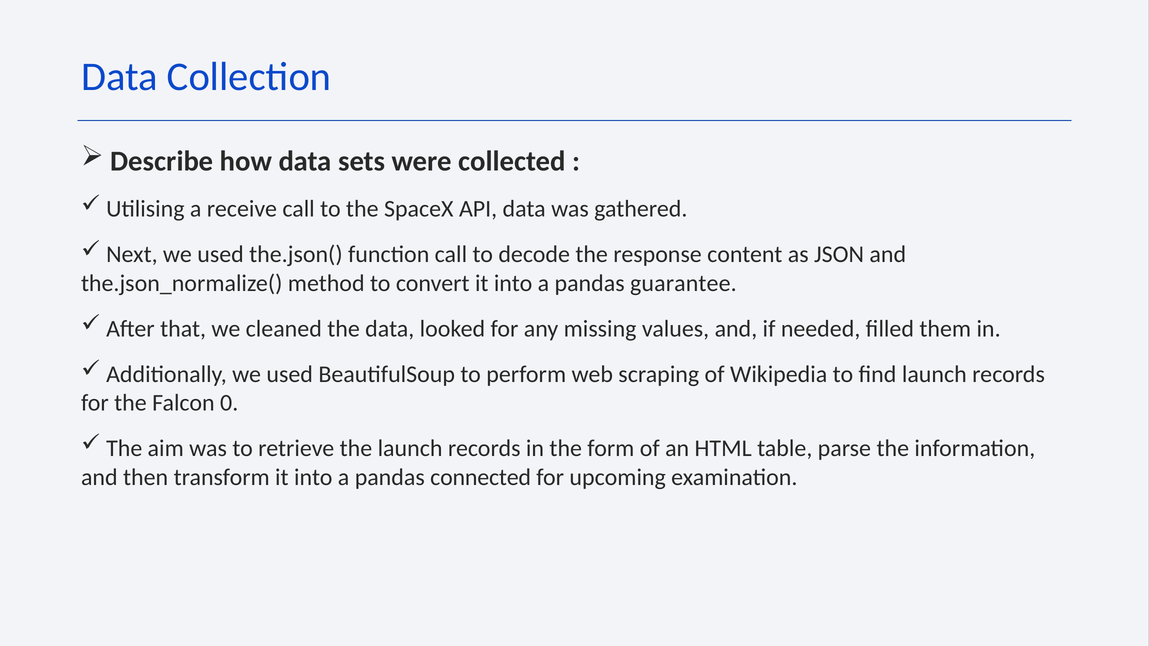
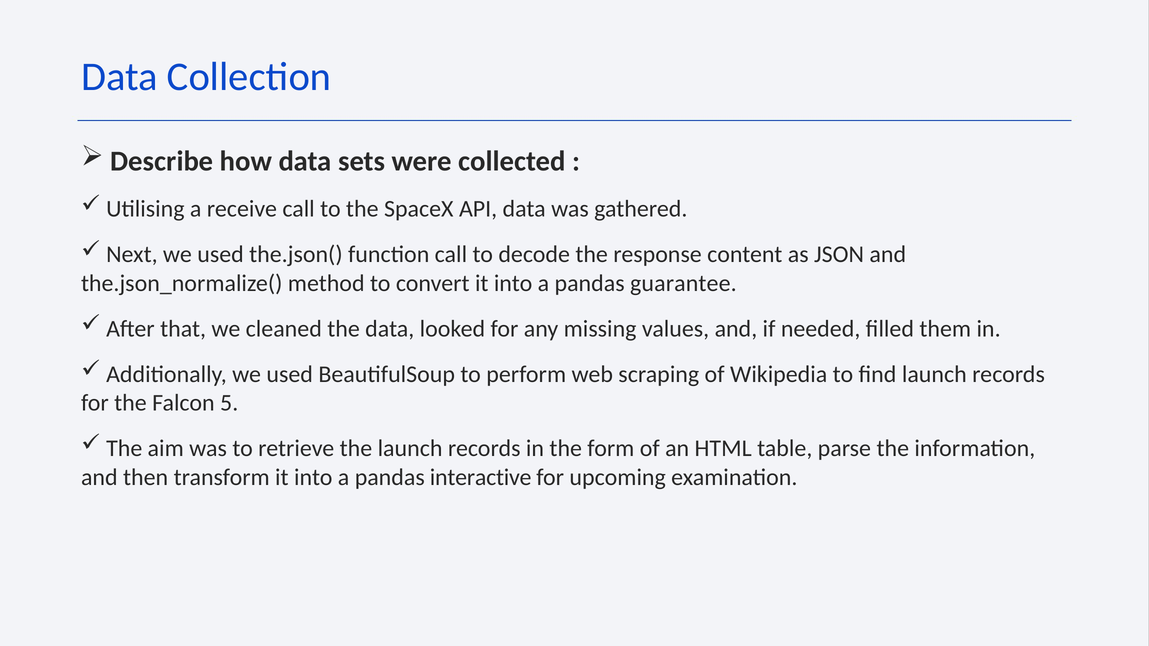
0: 0 -> 5 (229, 403)
connected: connected -> interactive (481, 477)
